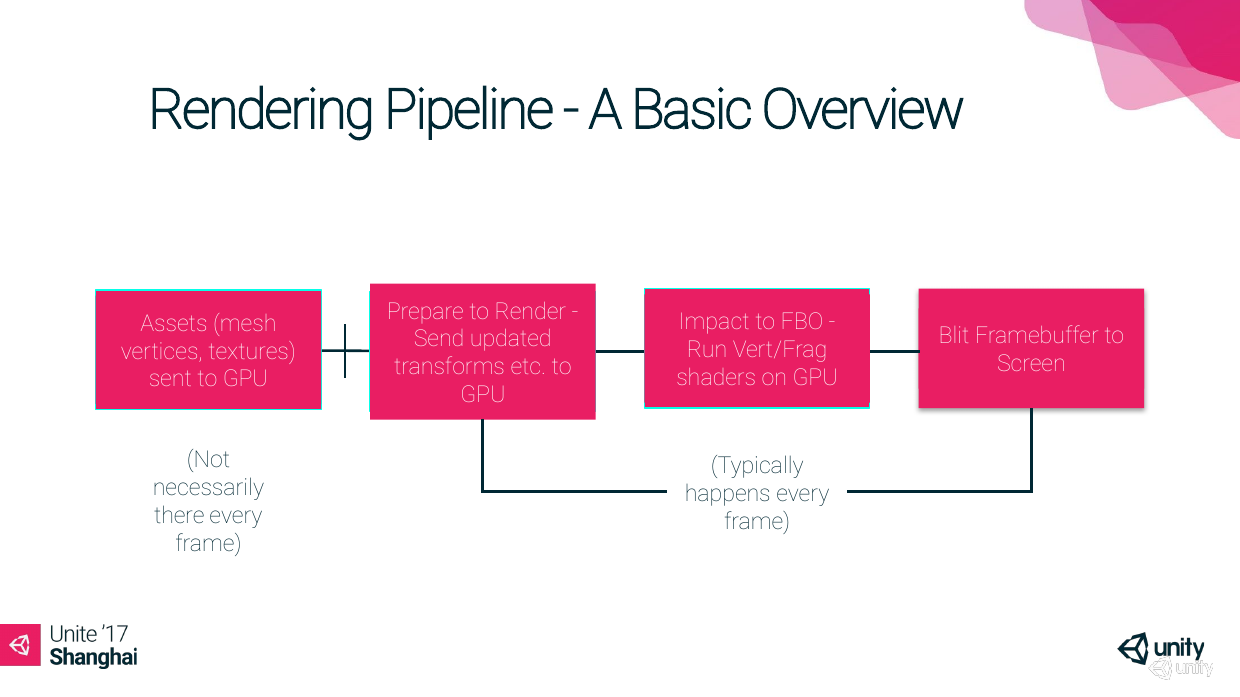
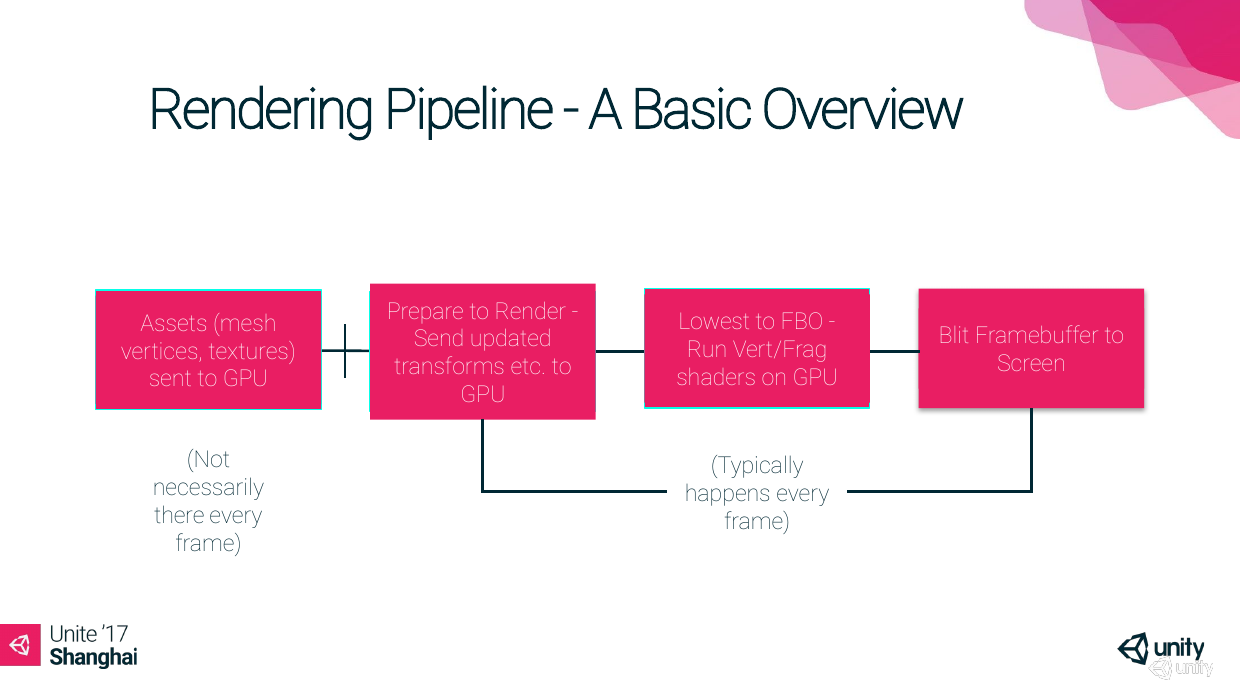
Impact: Impact -> Lowest (714, 322)
